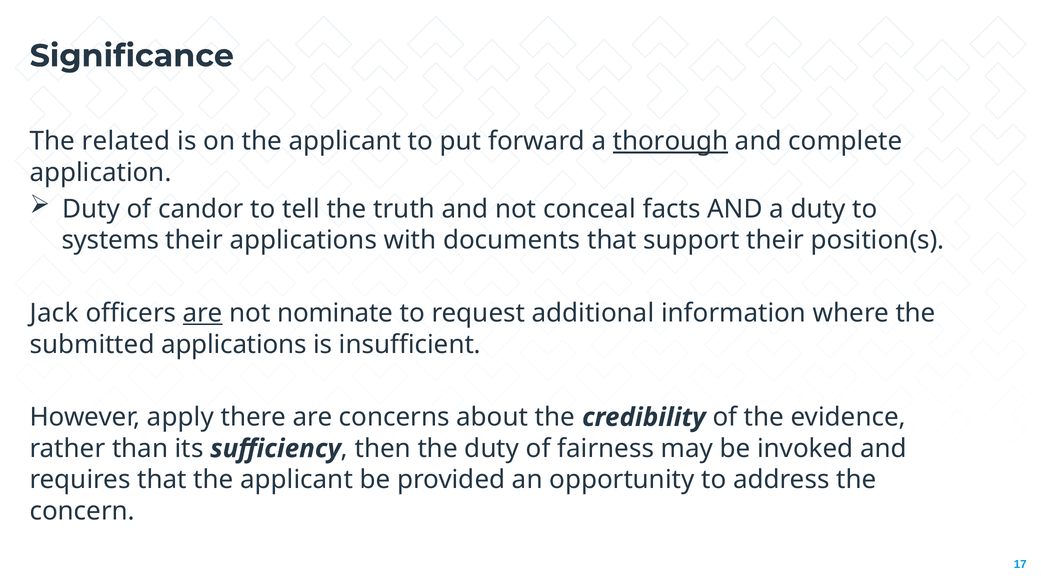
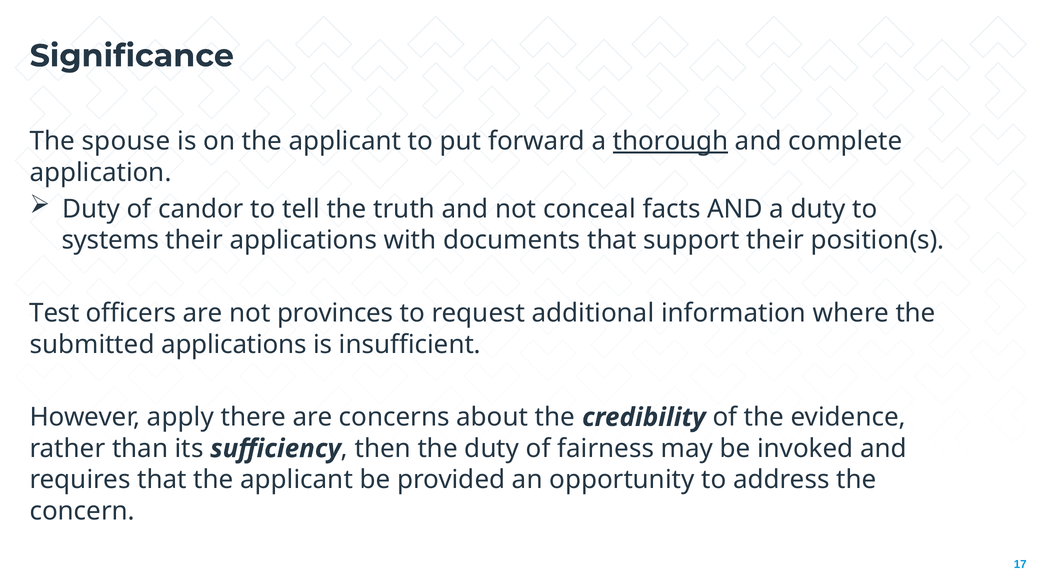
related: related -> spouse (126, 141)
Jack: Jack -> Test (54, 313)
are underline: present -> none (203, 313)
nominate: nominate -> provinces (335, 313)
